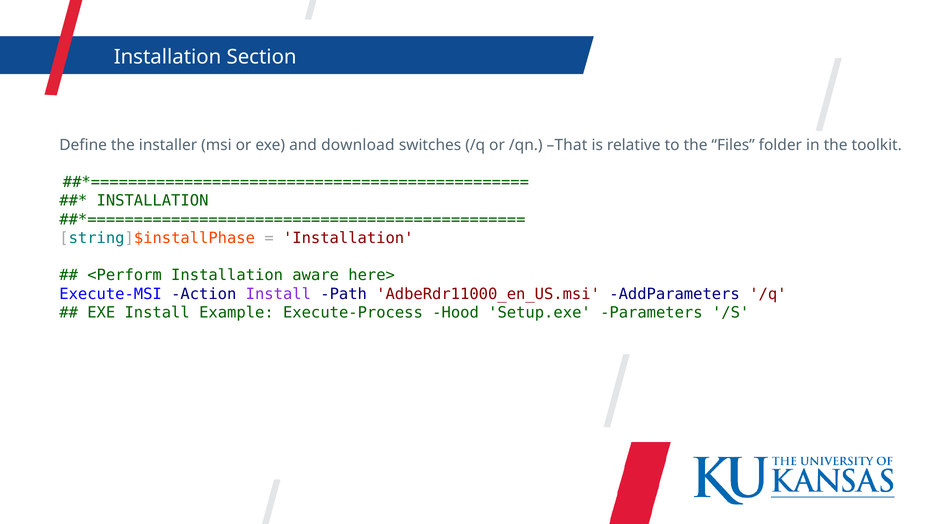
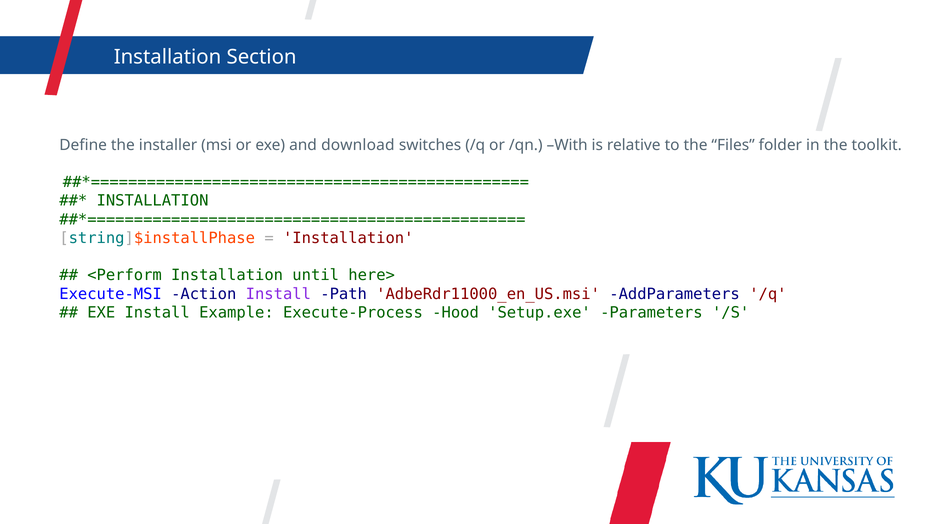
That: That -> With (567, 145)
aware: aware -> until (316, 275)
